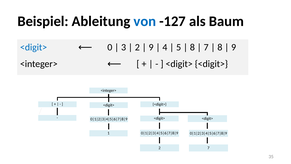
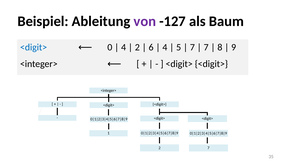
von colour: blue -> purple (145, 21)
3: 3 -> 4 (124, 47)
9: 9 -> 6 (151, 47)
8: 8 -> 7 (192, 47)
